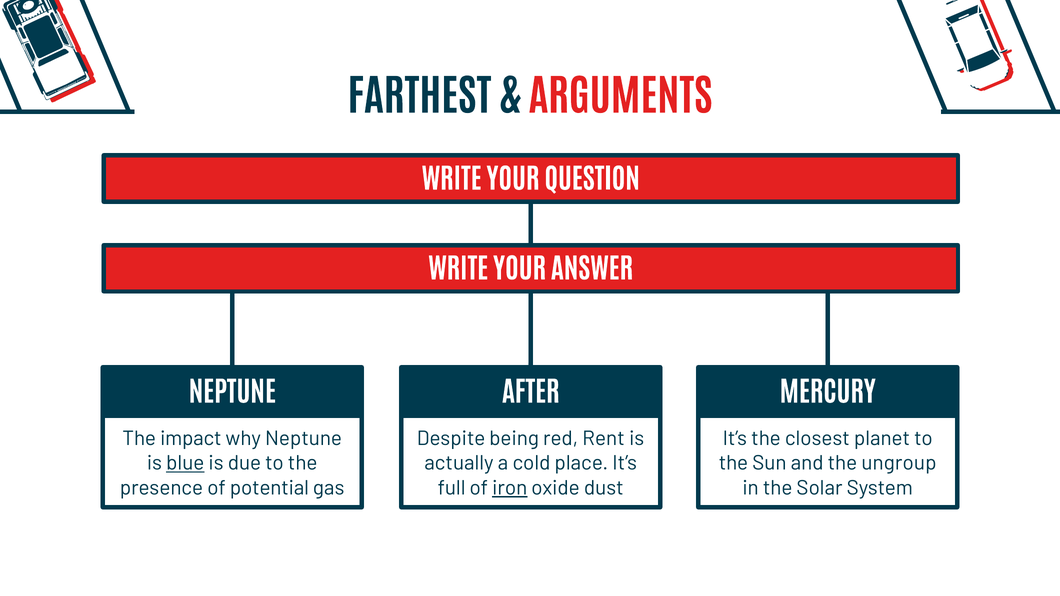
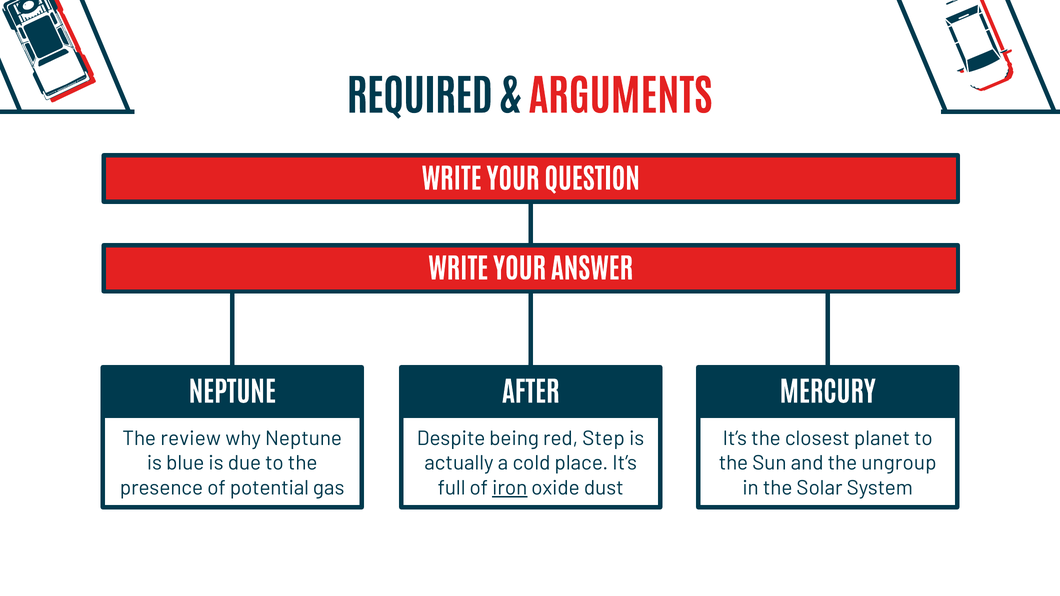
FARTHEST: FARTHEST -> REQUIRED (420, 99)
impact: impact -> review (191, 439)
Rent: Rent -> Step (604, 439)
blue underline: present -> none (185, 463)
